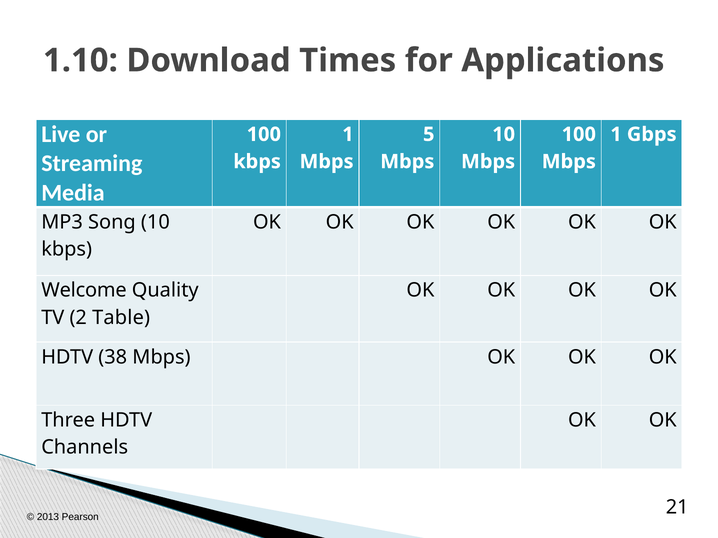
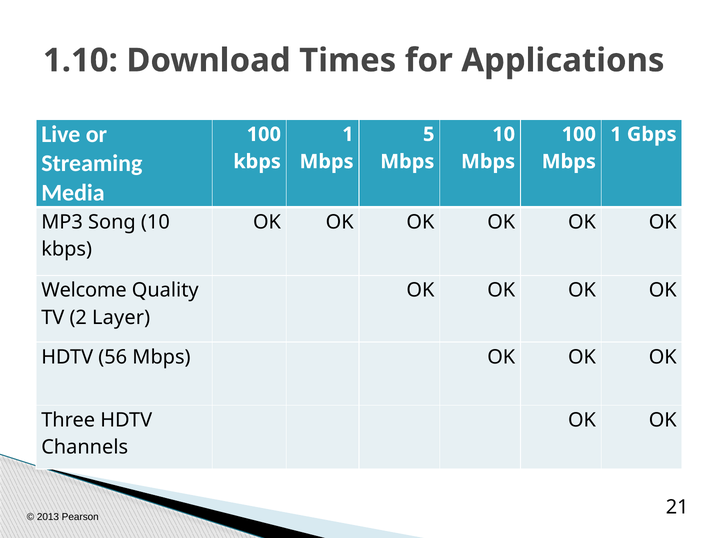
Table: Table -> Layer (121, 318)
38: 38 -> 56 (113, 357)
